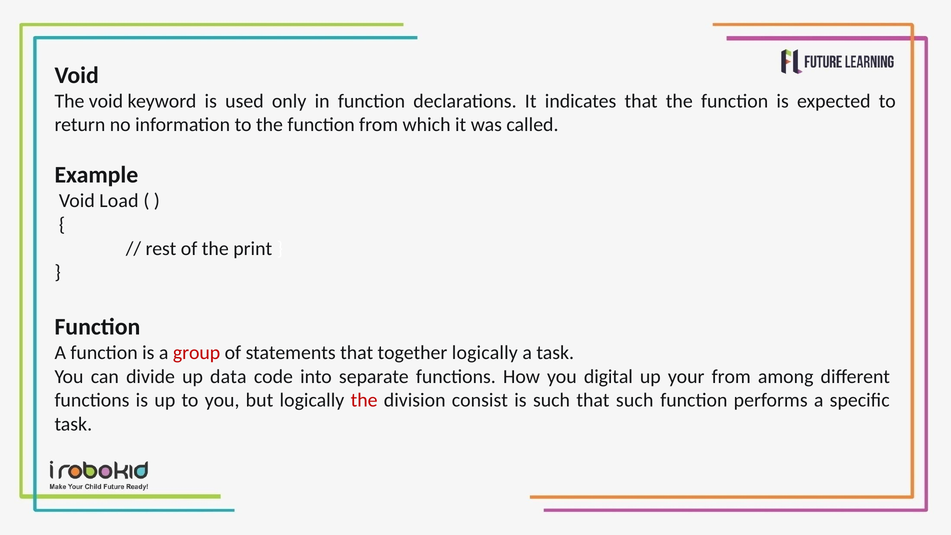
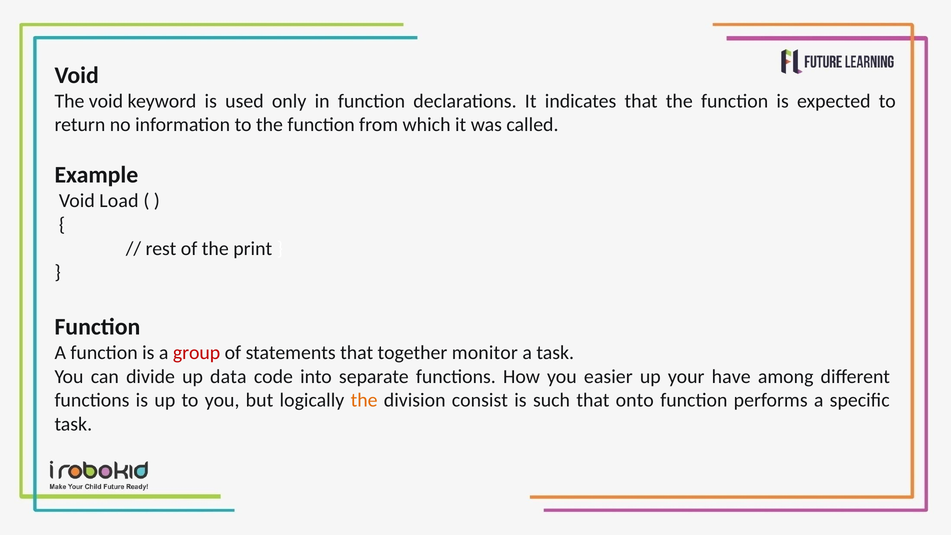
together logically: logically -> monitor (485, 353)
digital: digital -> easier (608, 377)
your from: from -> have (731, 377)
the colour: red -> orange (364, 400)
that such: such -> onto (635, 400)
